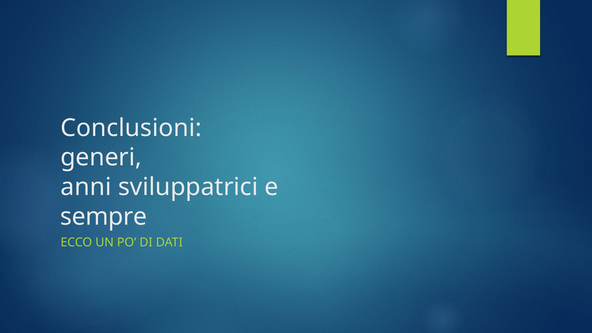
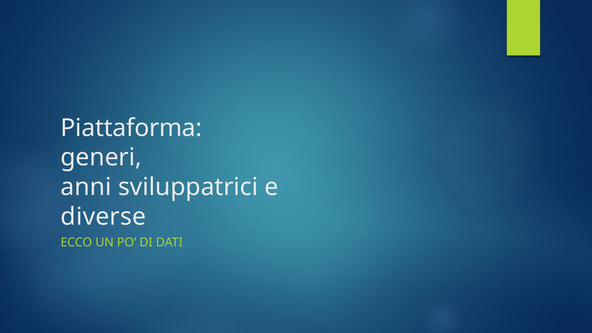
Conclusioni: Conclusioni -> Piattaforma (131, 128)
sempre: sempre -> diverse (103, 217)
